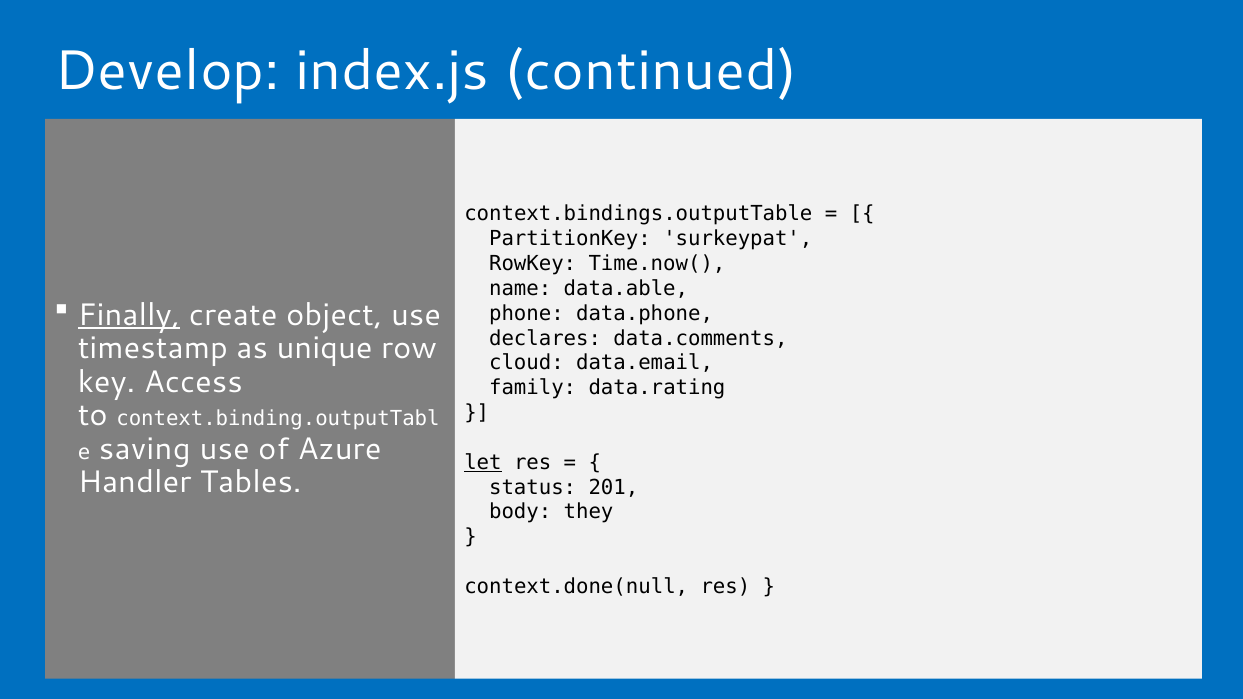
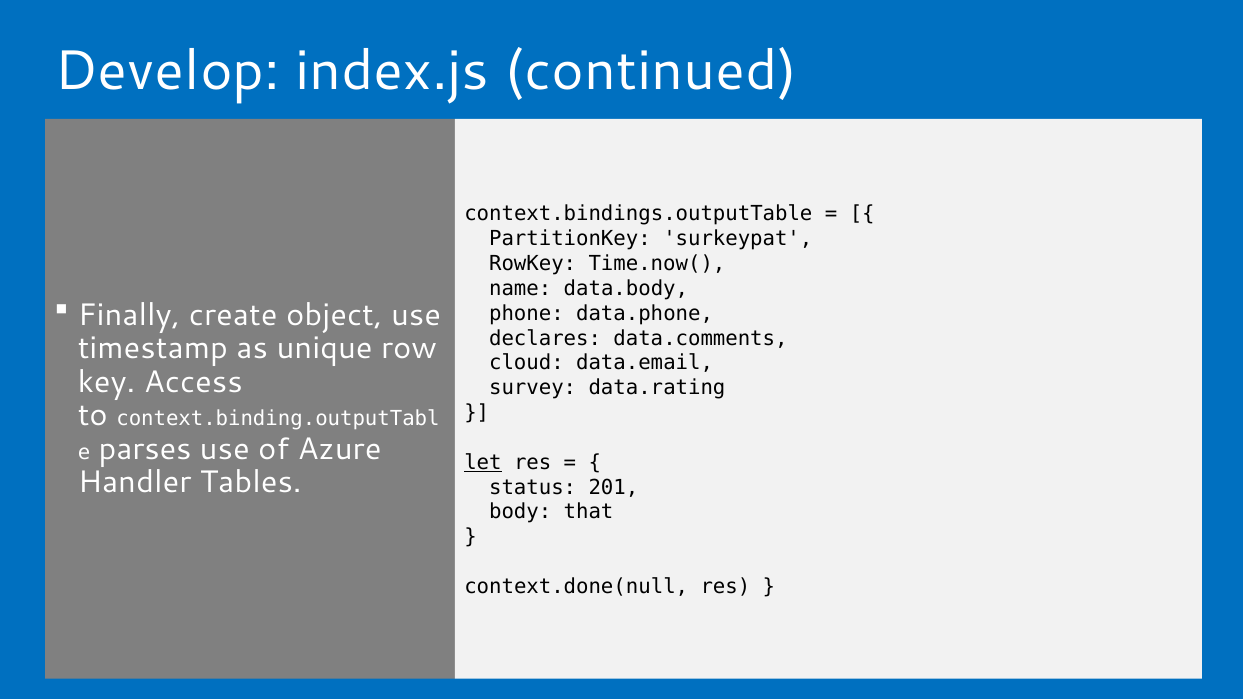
data.able: data.able -> data.body (626, 289)
Finally underline: present -> none (129, 315)
family: family -> survey (533, 388)
saving: saving -> parses (145, 449)
they: they -> that (589, 512)
